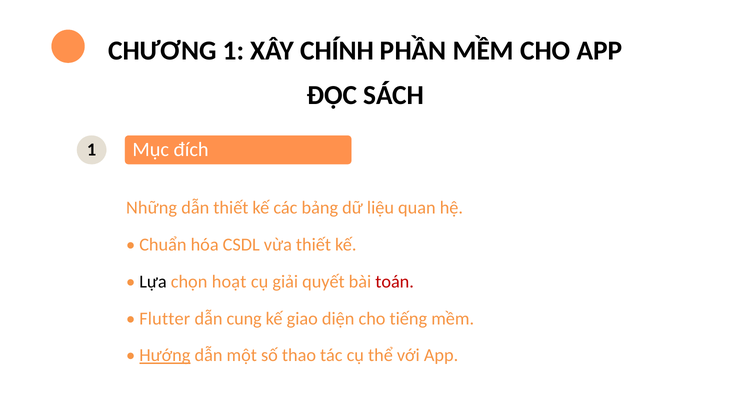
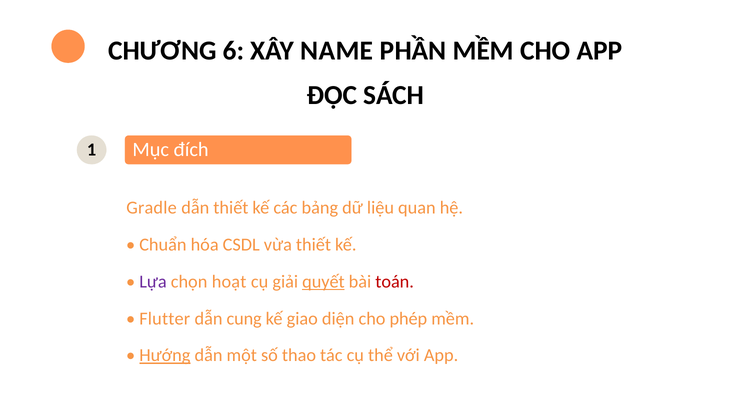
CHƯƠNG 1: 1 -> 6 (233, 51)
CHÍNH: CHÍNH -> NAME (337, 51)
Những: Những -> Gradle (152, 208)
Lựa colour: black -> purple (153, 282)
quyết underline: none -> present (323, 282)
tiếng: tiếng -> phép (408, 319)
